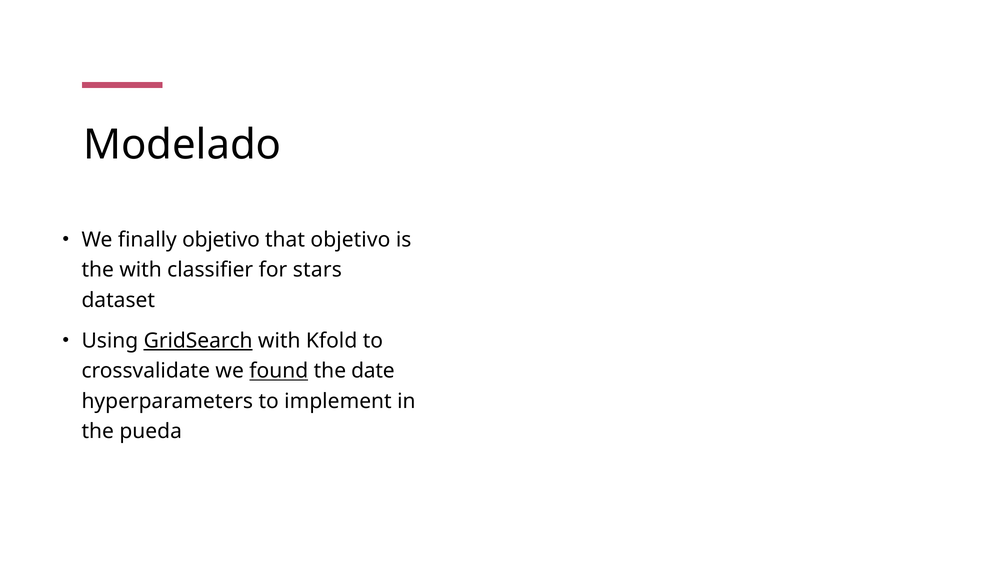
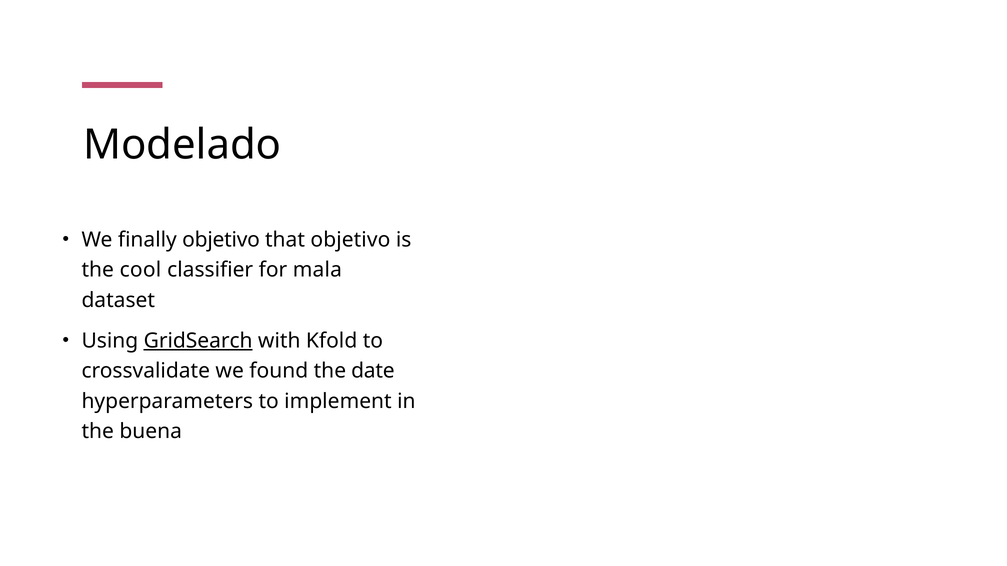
the with: with -> cool (140, 270)
stars: stars -> mala (317, 270)
found underline: present -> none (279, 371)
pueda: pueda -> buena (151, 432)
